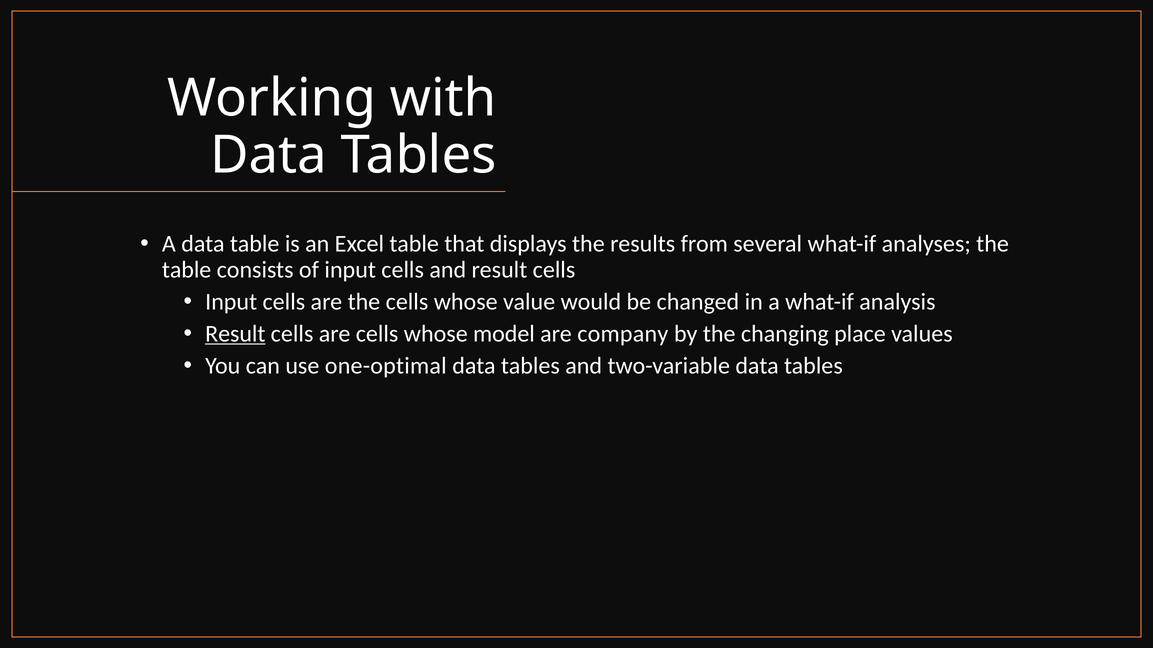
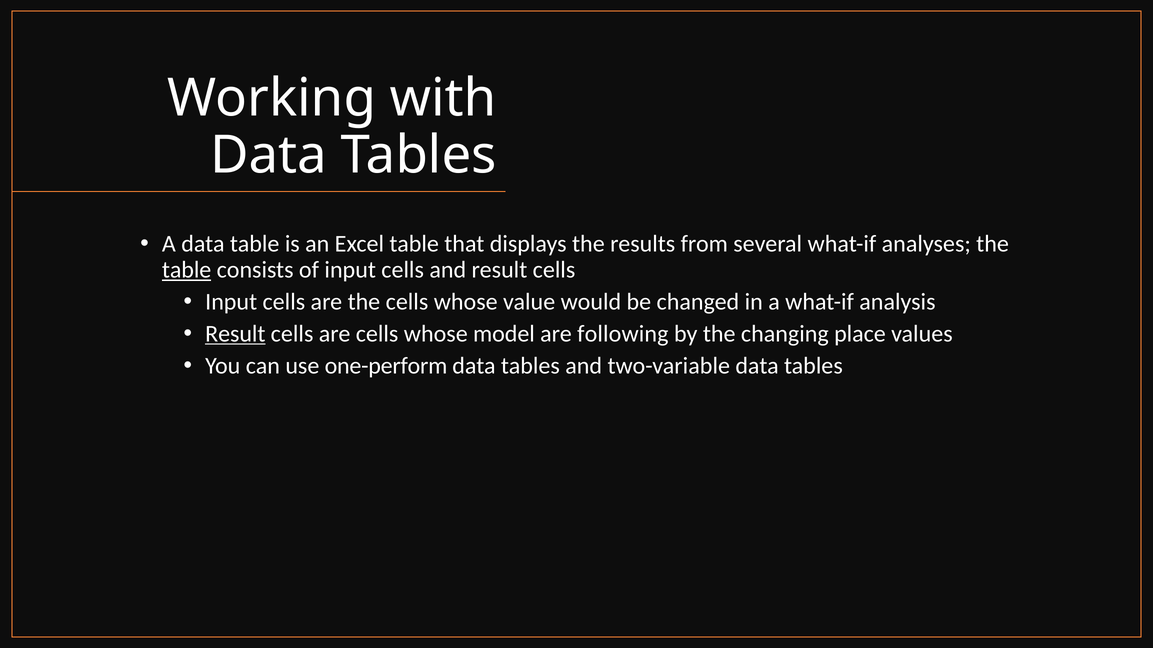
table underline: none -> present (187, 270)
company: company -> following (623, 334)
one-optimal: one-optimal -> one-perform (386, 366)
